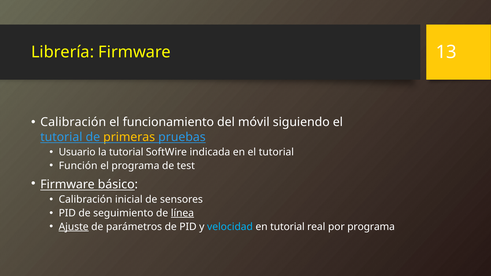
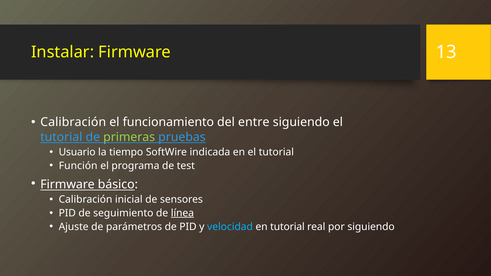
Librería: Librería -> Instalar (63, 52)
móvil: móvil -> entre (254, 122)
primeras colour: yellow -> light green (129, 137)
la tutorial: tutorial -> tiempo (126, 152)
Ajuste underline: present -> none (74, 227)
por programa: programa -> siguiendo (371, 227)
